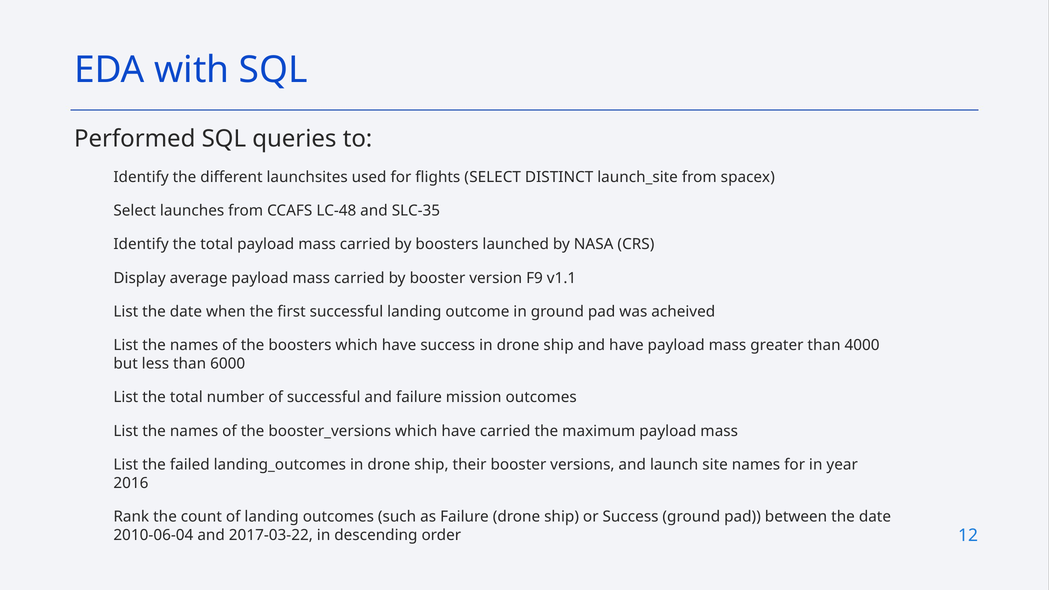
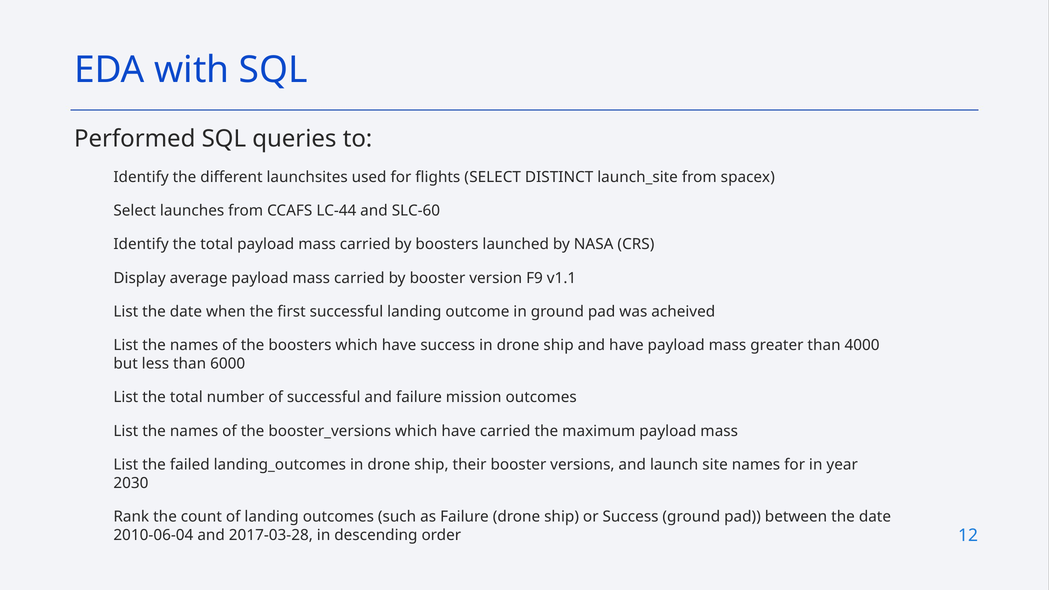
LC-48: LC-48 -> LC-44 (336, 211)
SLC-35: SLC-35 -> SLC-60 (416, 211)
2016: 2016 -> 2030 (131, 483)
2017-03-22: 2017-03-22 -> 2017-03-28 (271, 535)
